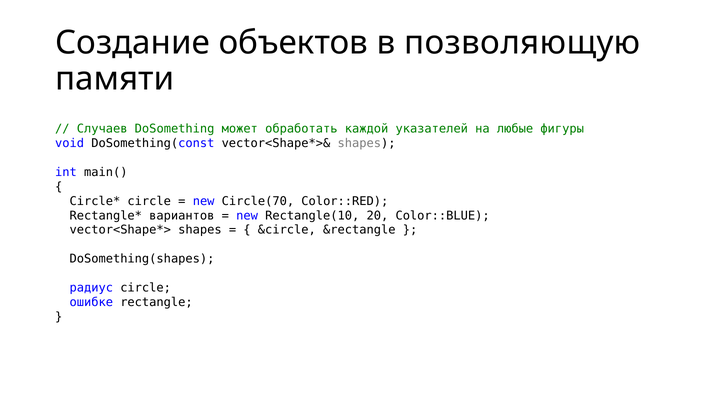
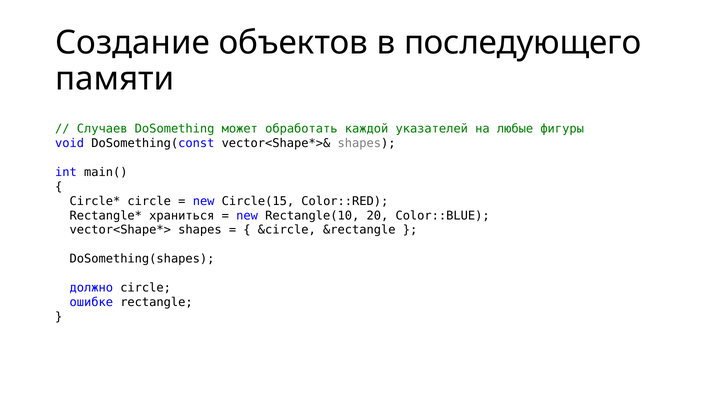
позволяющую: позволяющую -> последующего (523, 43)
Circle(70: Circle(70 -> Circle(15 (258, 201)
вариантов: вариантов -> храниться (182, 216)
радиус: радиус -> должно (91, 288)
